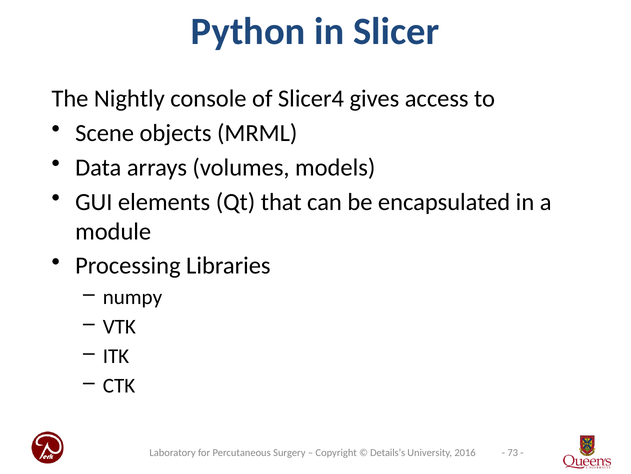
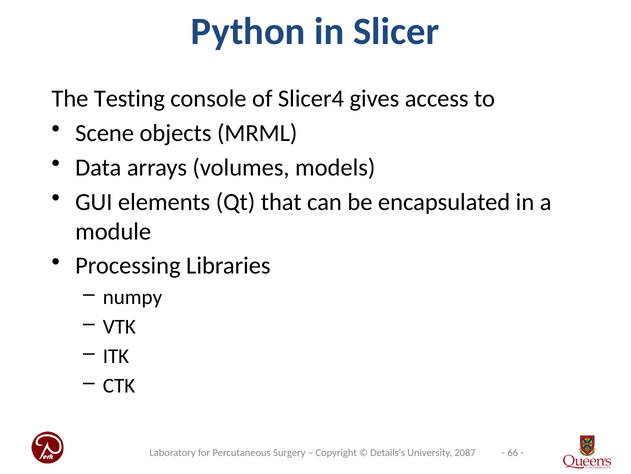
Nightly: Nightly -> Testing (129, 98)
73: 73 -> 66 (513, 452)
2016: 2016 -> 2087 (465, 452)
